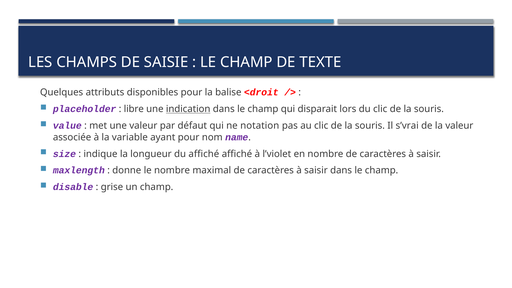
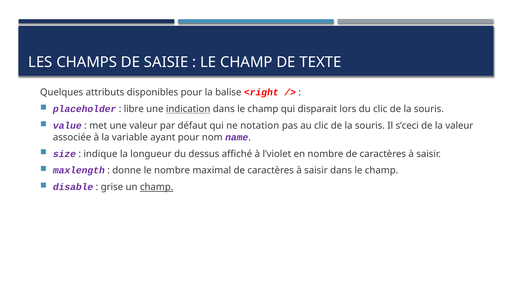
<droit: <droit -> <right (261, 92)
s’vrai: s’vrai -> s’ceci (407, 126)
du affiché: affiché -> dessus (204, 154)
champ underline: none -> present (157, 187)
